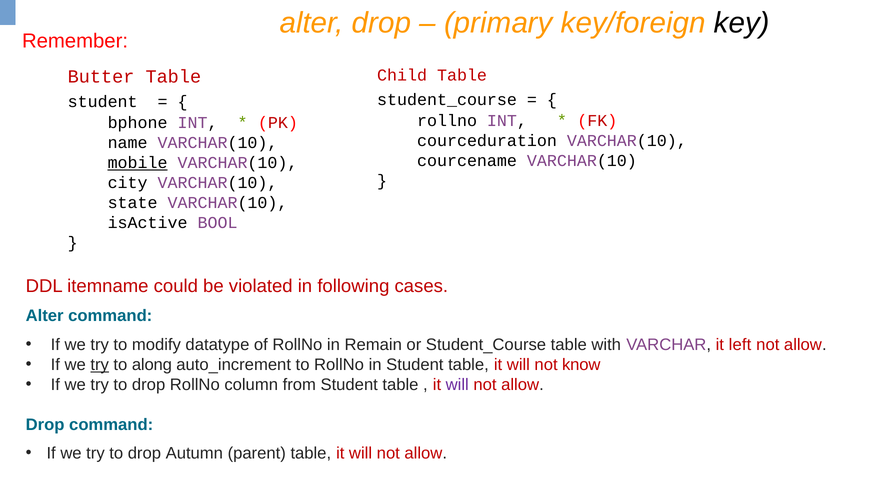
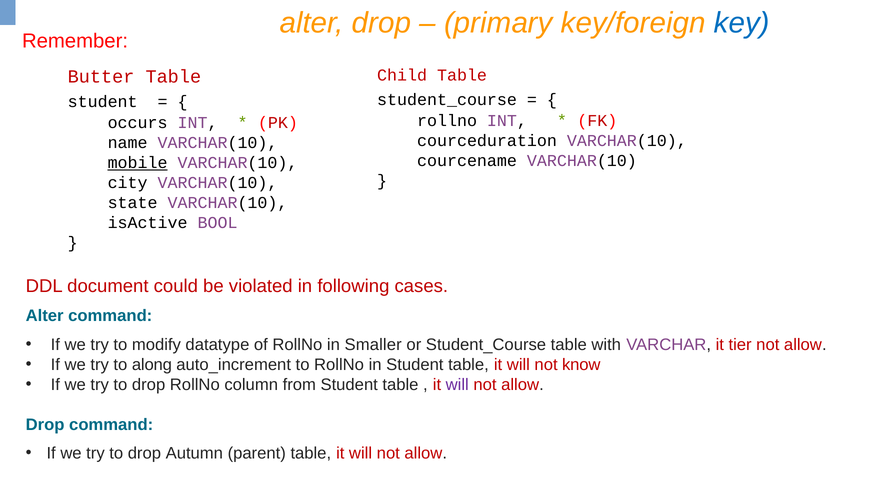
key colour: black -> blue (742, 23)
bphone: bphone -> occurs (138, 123)
itemname: itemname -> document (108, 286)
Remain: Remain -> Smaller (373, 345)
left: left -> tier (740, 345)
try underline: present -> none (100, 365)
